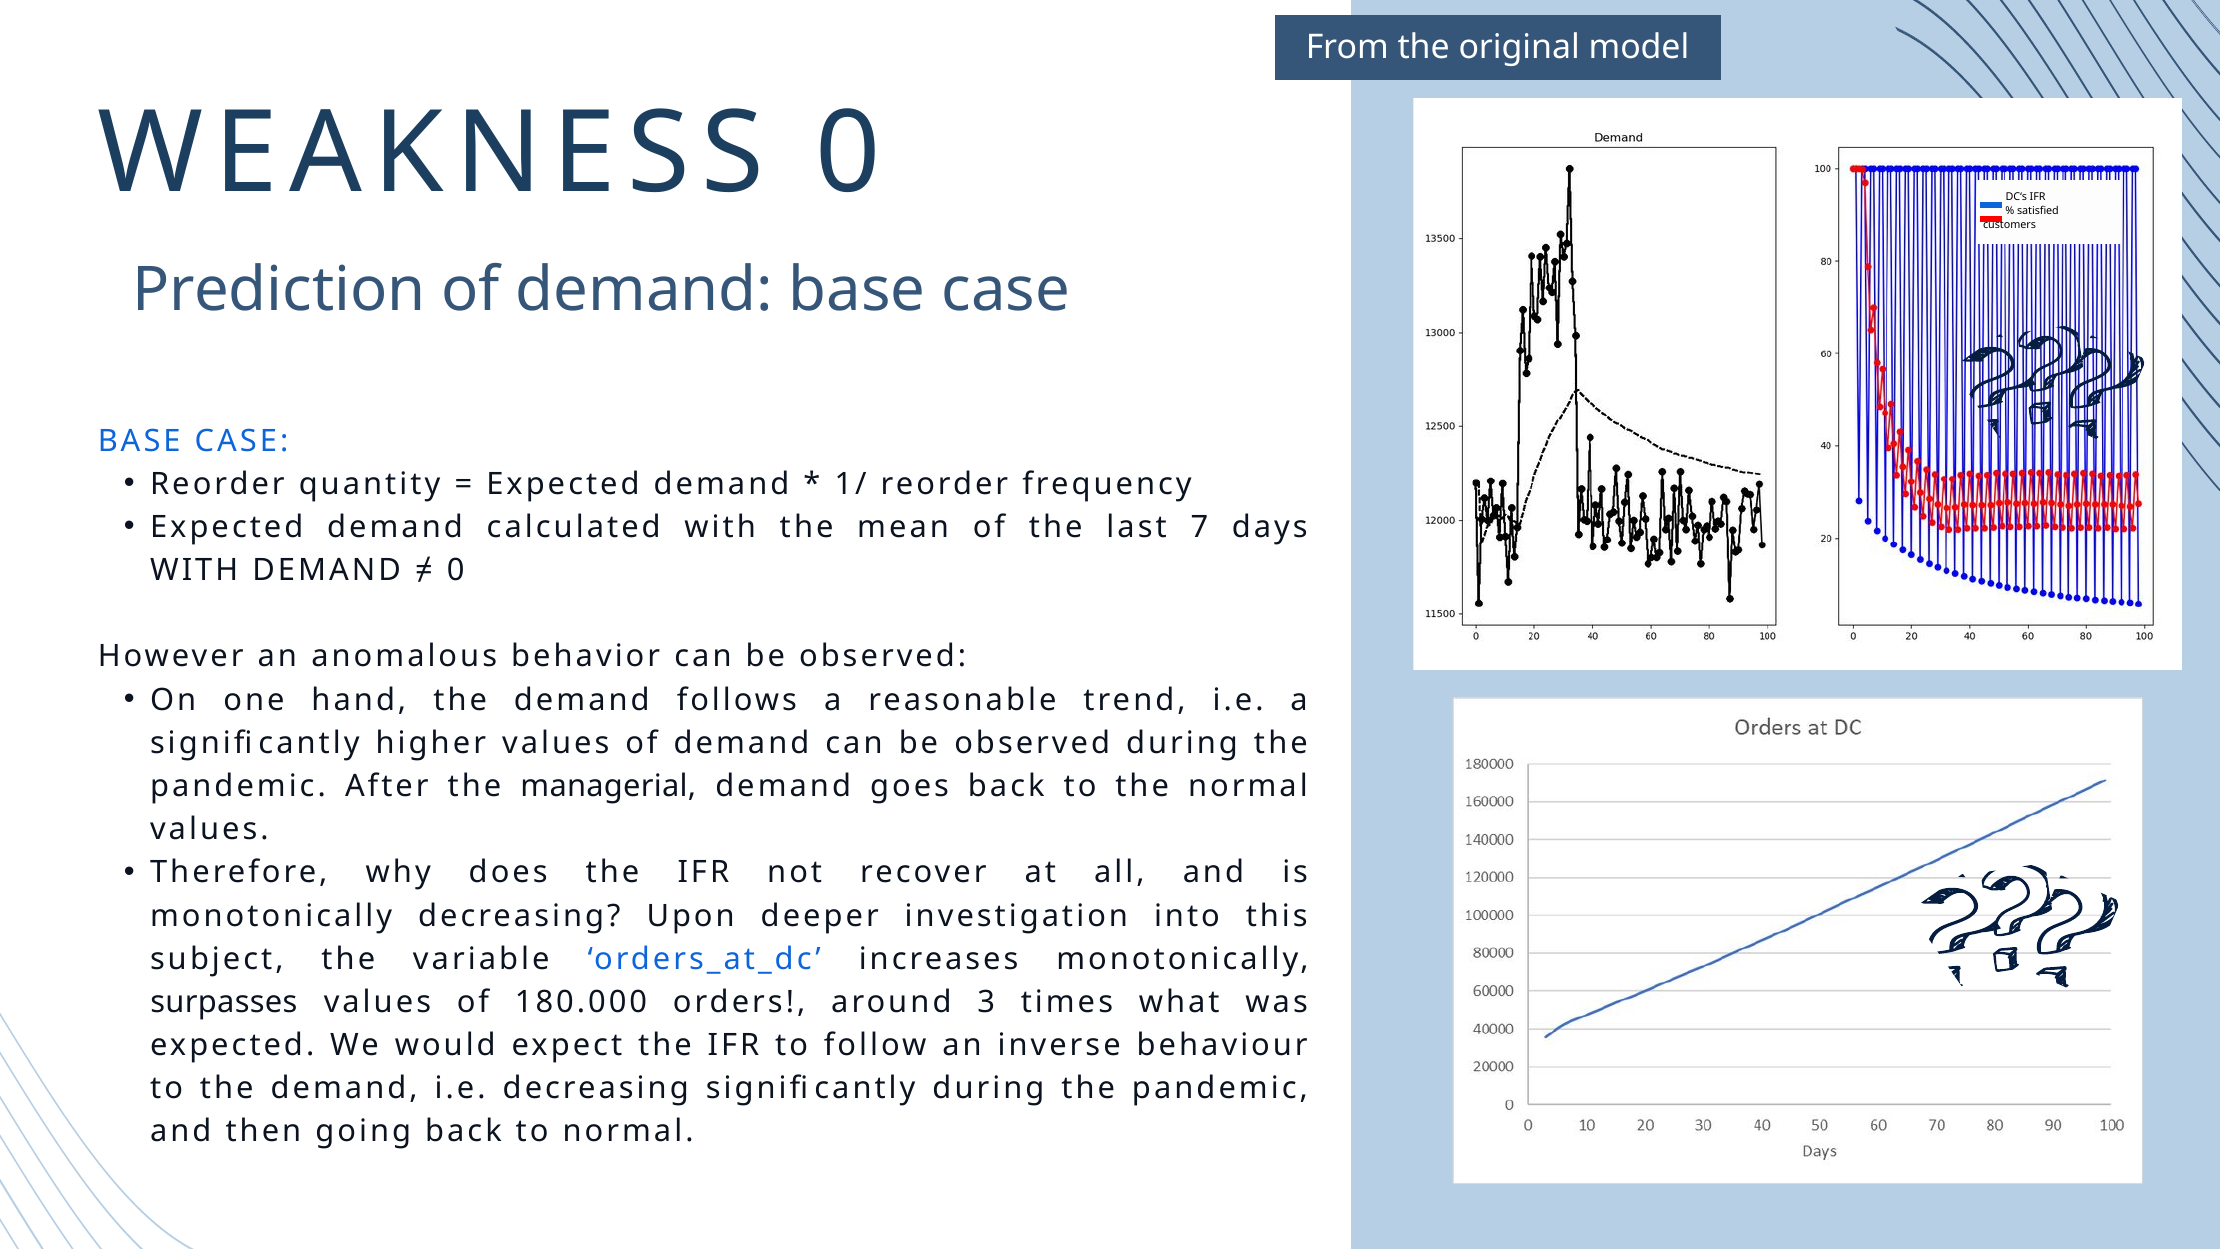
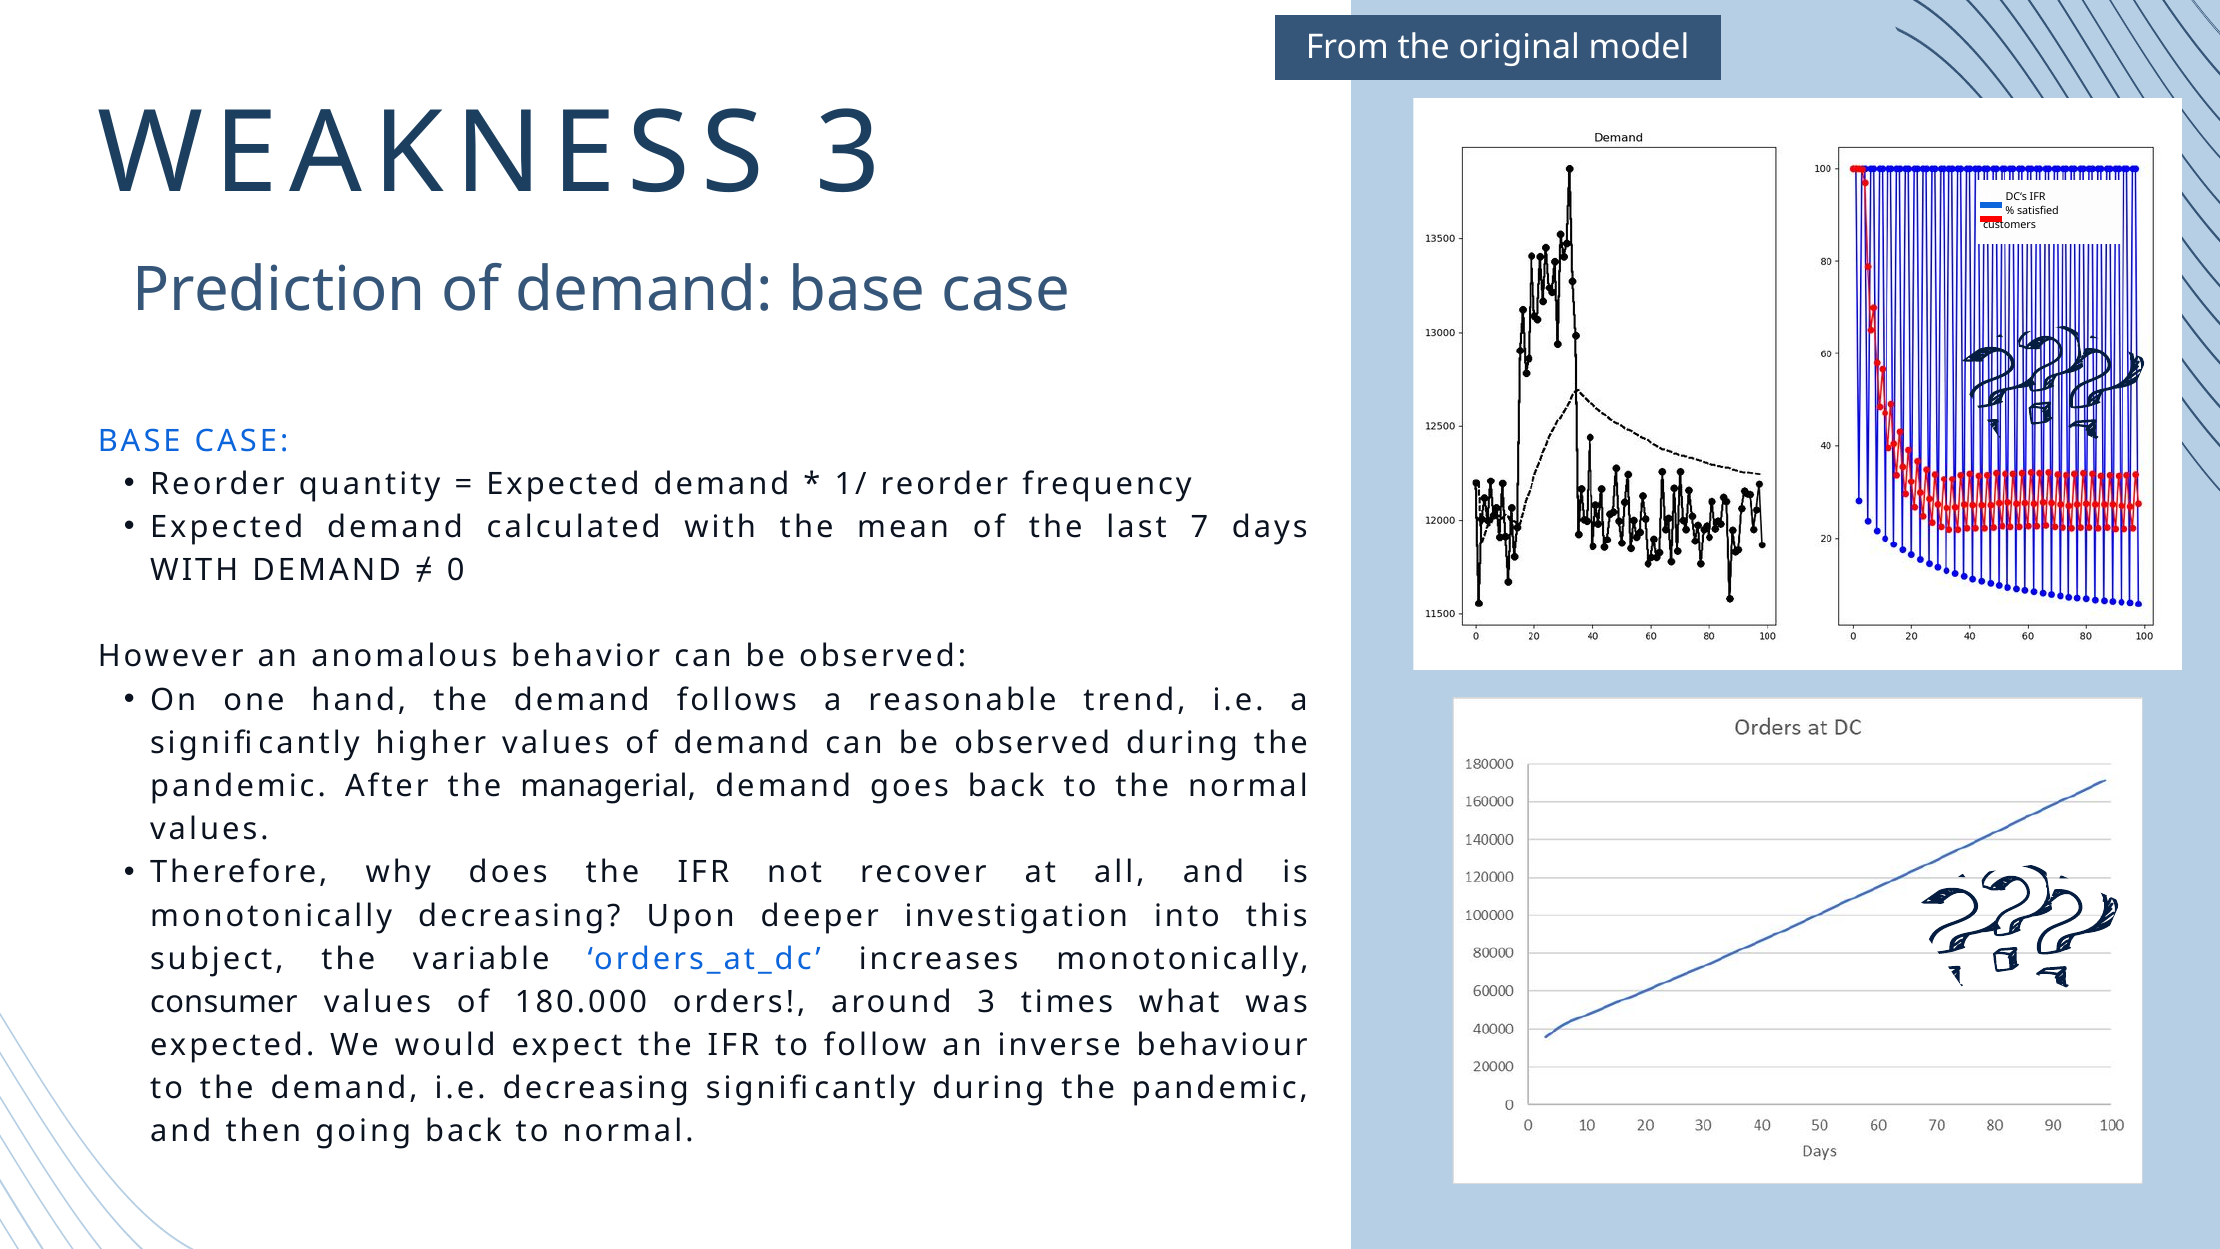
WEAKNESS 0: 0 -> 3 (848, 153)
surpasses: surpasses -> consumer (224, 1002)
